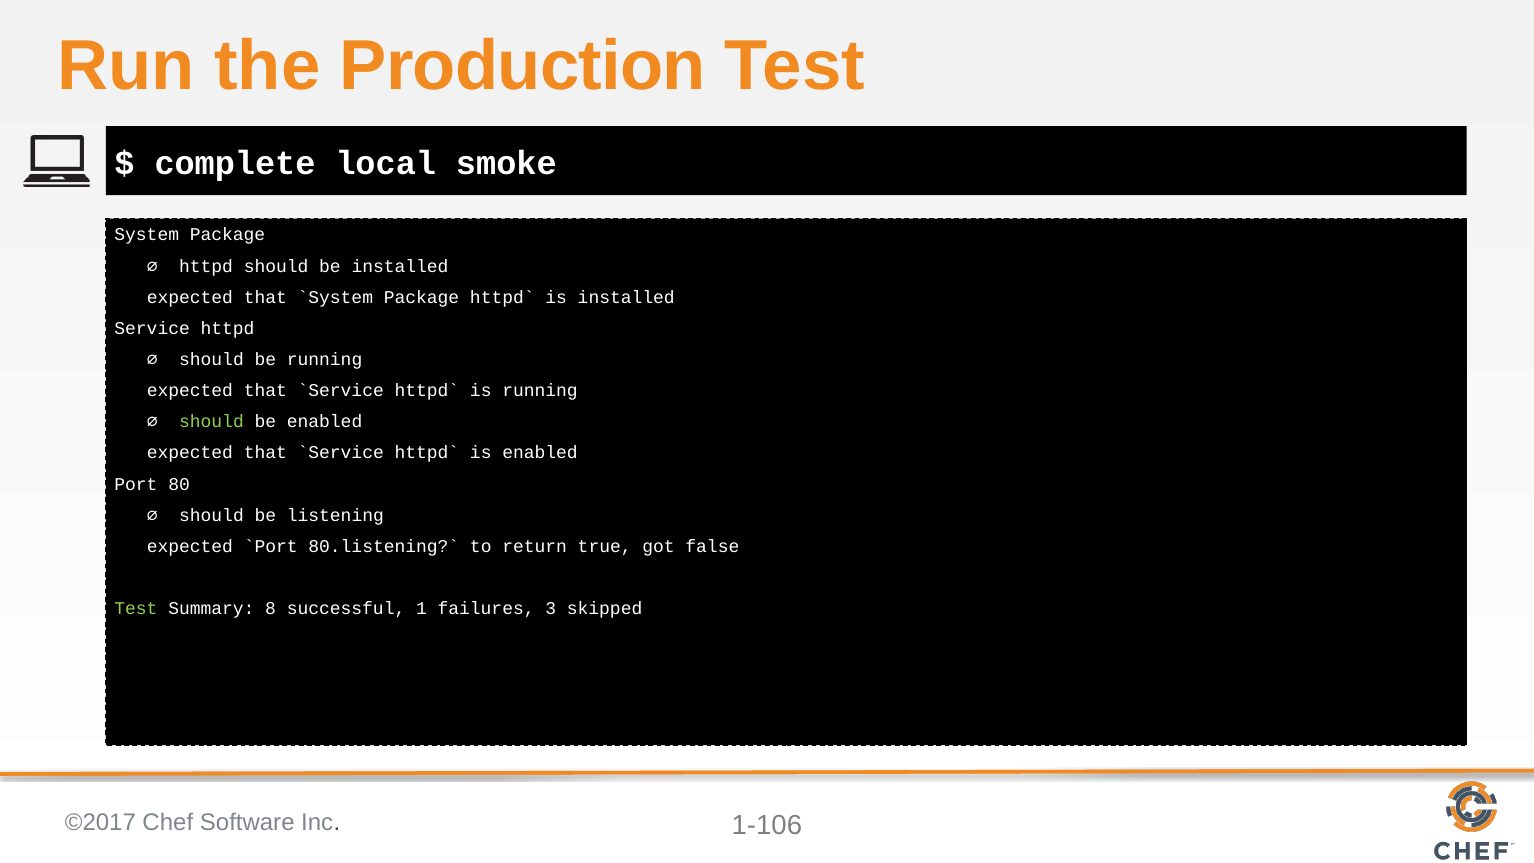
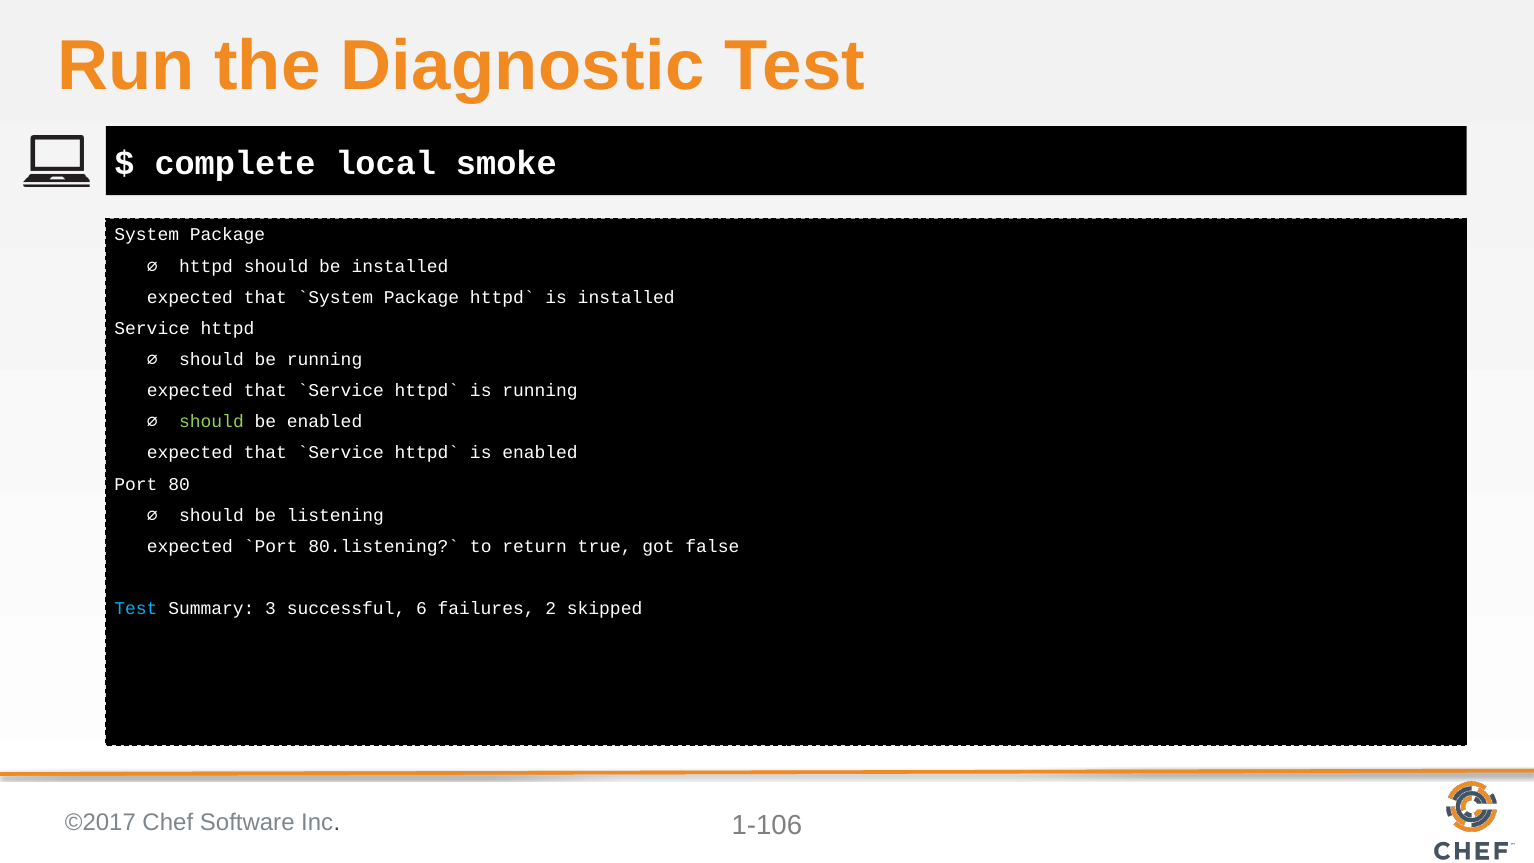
Production: Production -> Diagnostic (522, 67)
Test colour: light green -> light blue (136, 609)
8: 8 -> 3 (271, 609)
1: 1 -> 6 (421, 609)
3: 3 -> 2 (551, 609)
